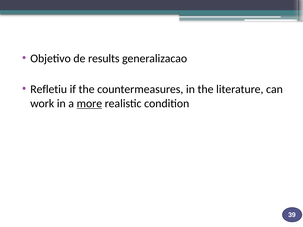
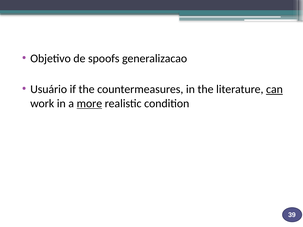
results: results -> spoofs (104, 59)
Refletiu: Refletiu -> Usuário (49, 89)
can underline: none -> present (274, 89)
